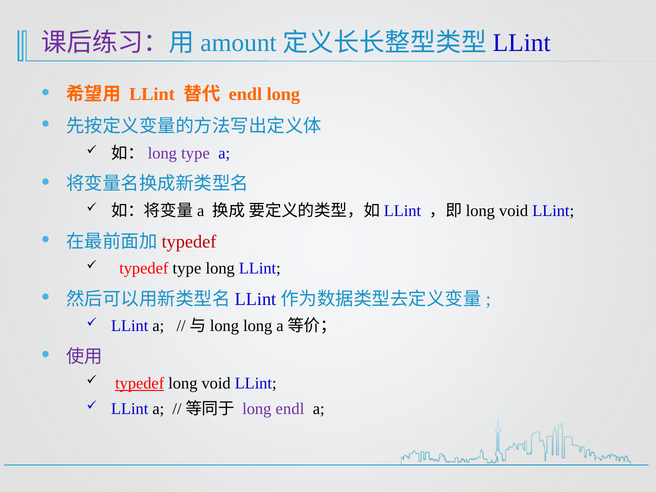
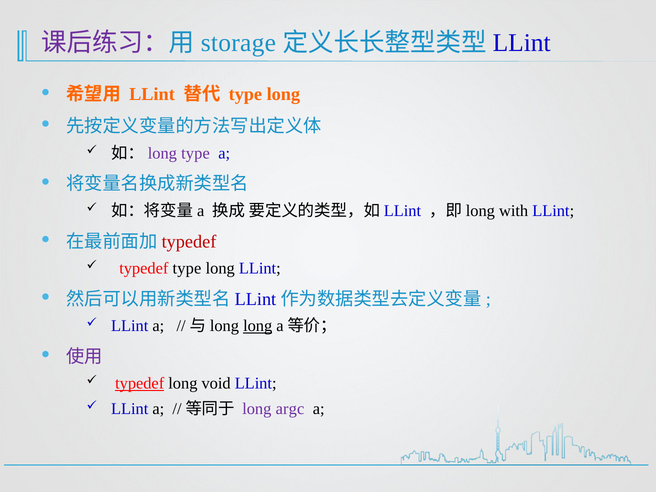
amount: amount -> storage (238, 43)
endl: endl -> type (245, 94)
void: void -> with (514, 211)
long underline: none -> present (258, 326)
long endl: endl -> argc (290, 409)
